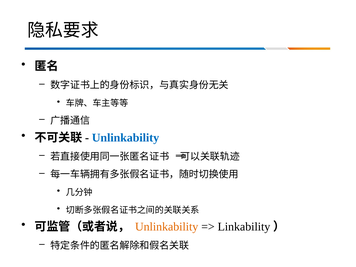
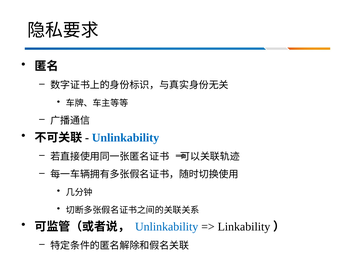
Unlinkability colour: orange -> blue (167, 227)
